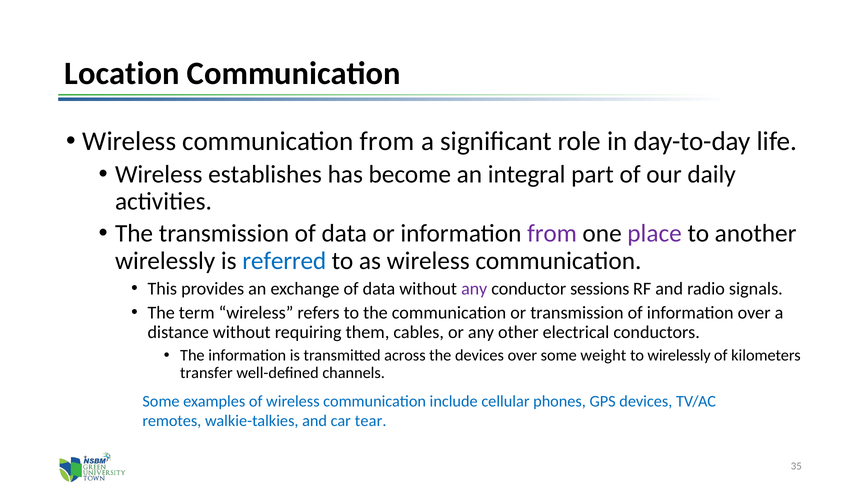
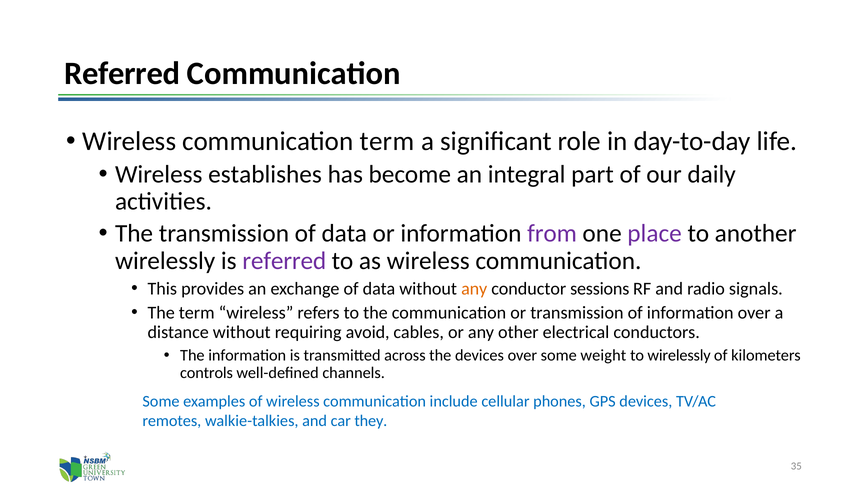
Location: Location -> Referred (122, 74)
communication from: from -> term (387, 141)
referred colour: blue -> purple (284, 261)
any colour: purple -> orange (474, 289)
them: them -> avoid (368, 332)
transfer: transfer -> controls (207, 373)
tear: tear -> they (371, 421)
